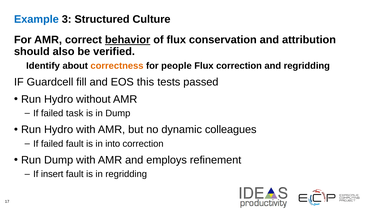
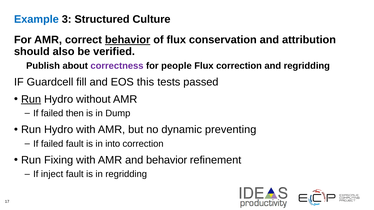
Identify: Identify -> Publish (43, 66)
correctness colour: orange -> purple (117, 66)
Run underline: none -> present (31, 99)
task: task -> then (75, 114)
colleagues: colleagues -> preventing (231, 130)
Run Dump: Dump -> Fixing (59, 160)
and employs: employs -> behavior (167, 160)
insert: insert -> inject (52, 174)
